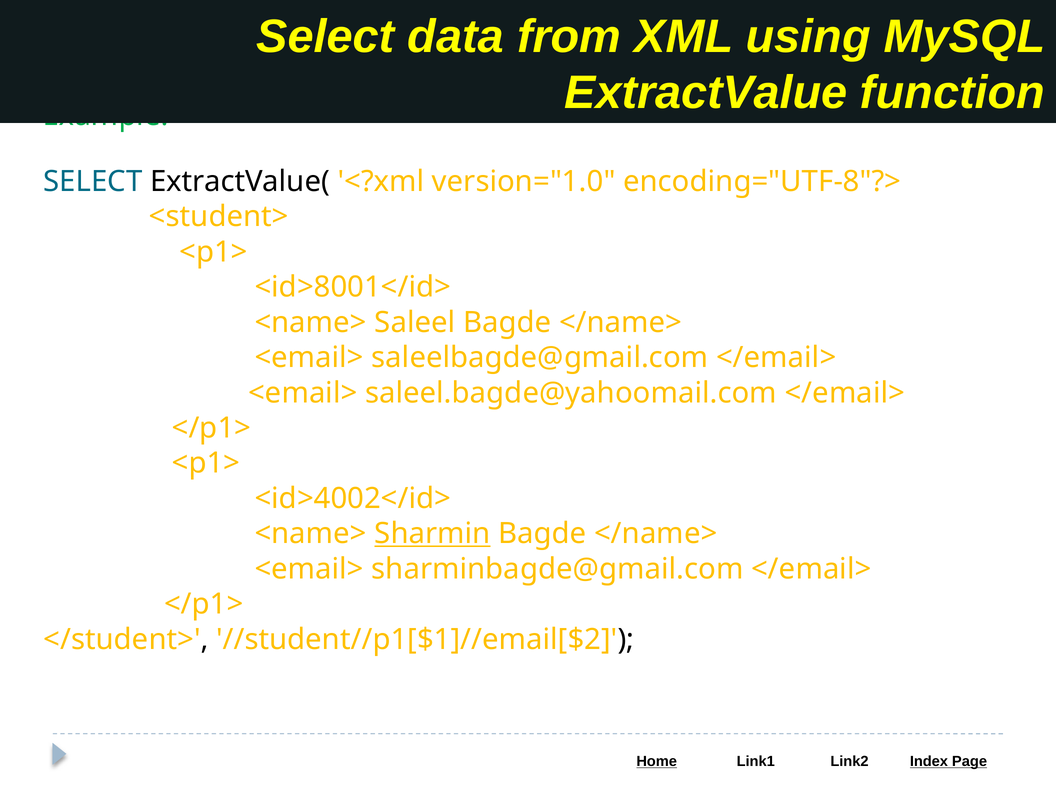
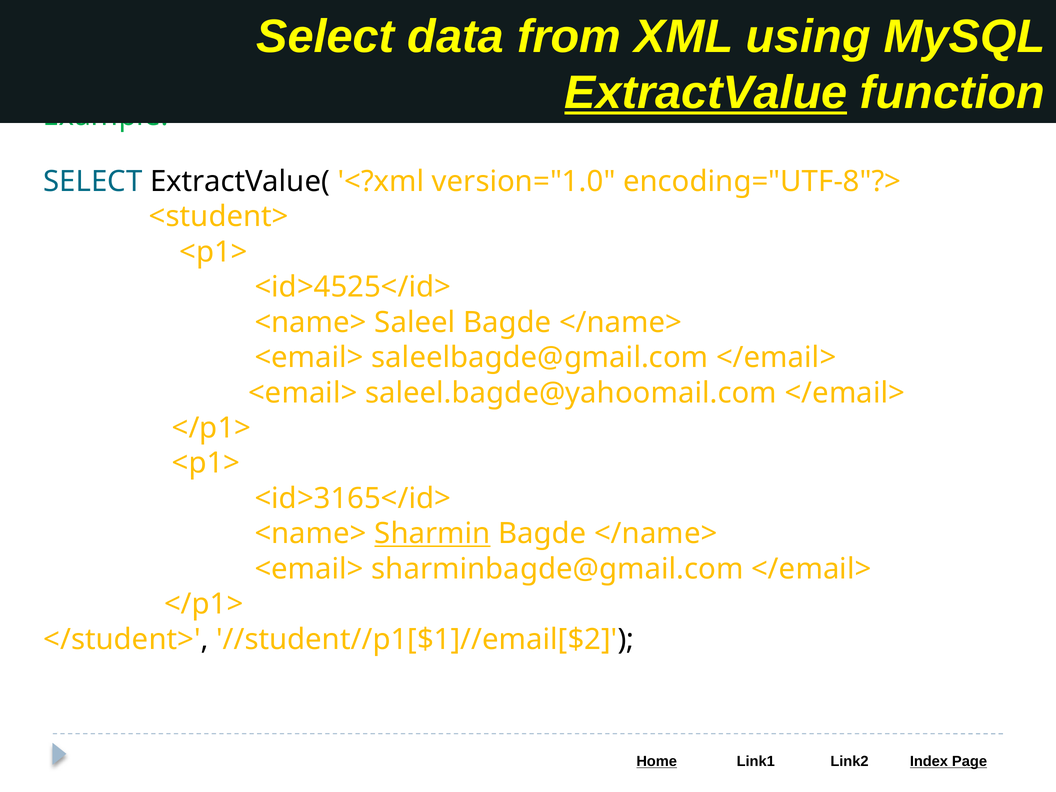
ExtractValue underline: none -> present (706, 93)
<id>8001</id>: <id>8001</id> -> <id>4525</id> (353, 287)
<id>4002</id>: <id>4002</id> -> <id>3165</id> (353, 498)
